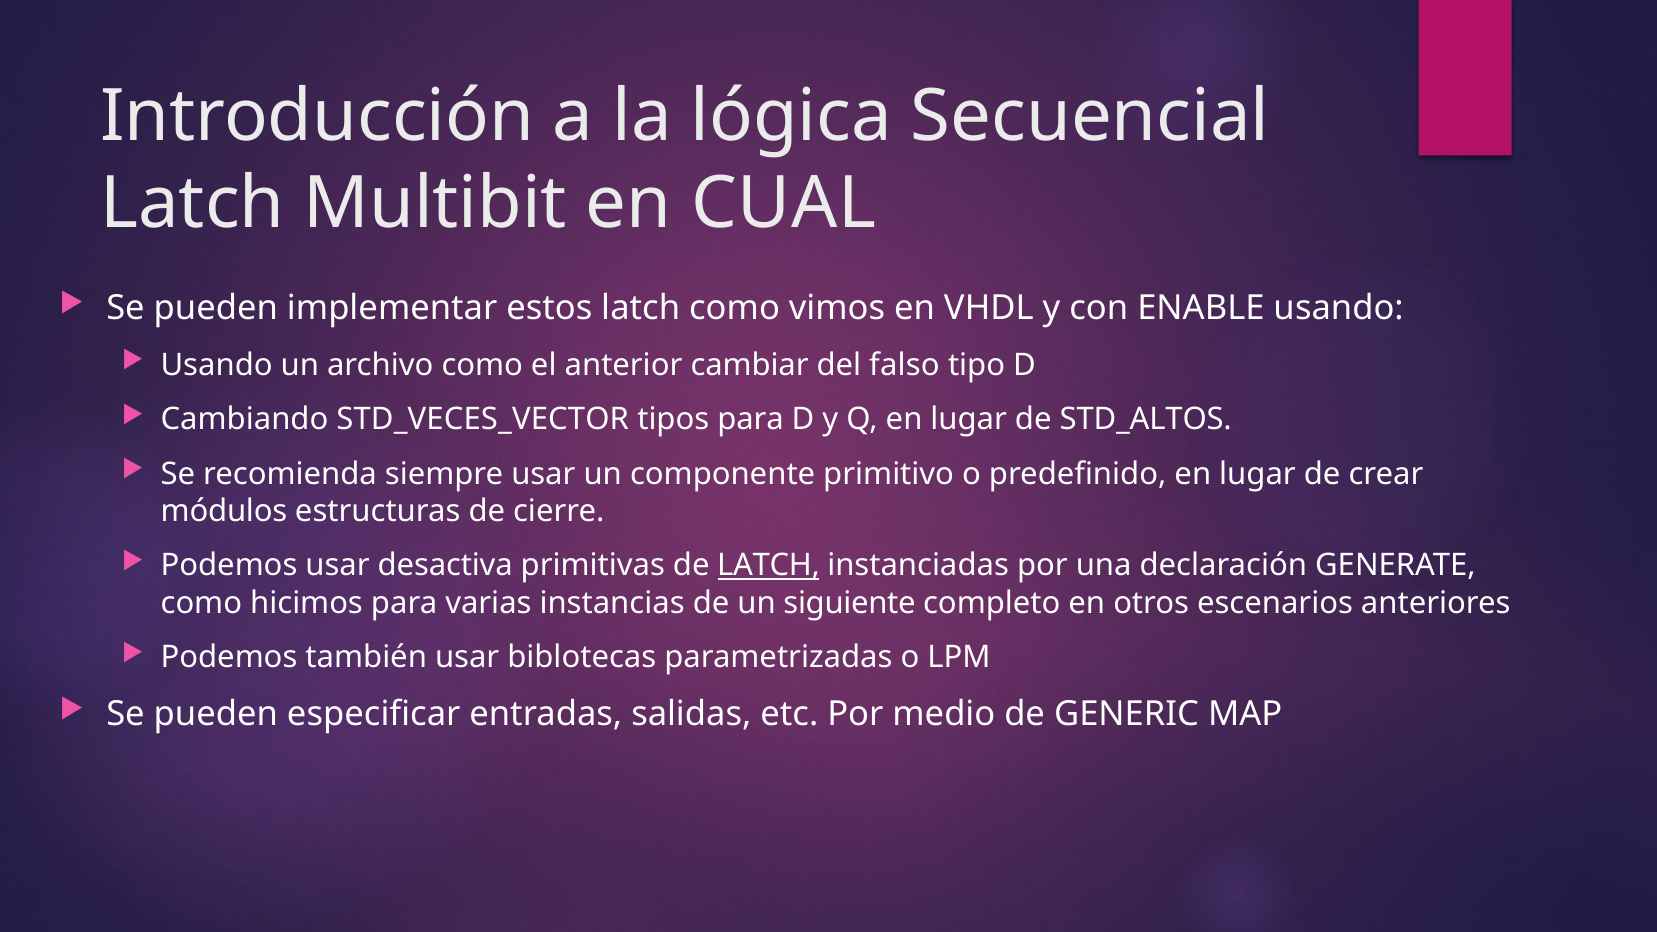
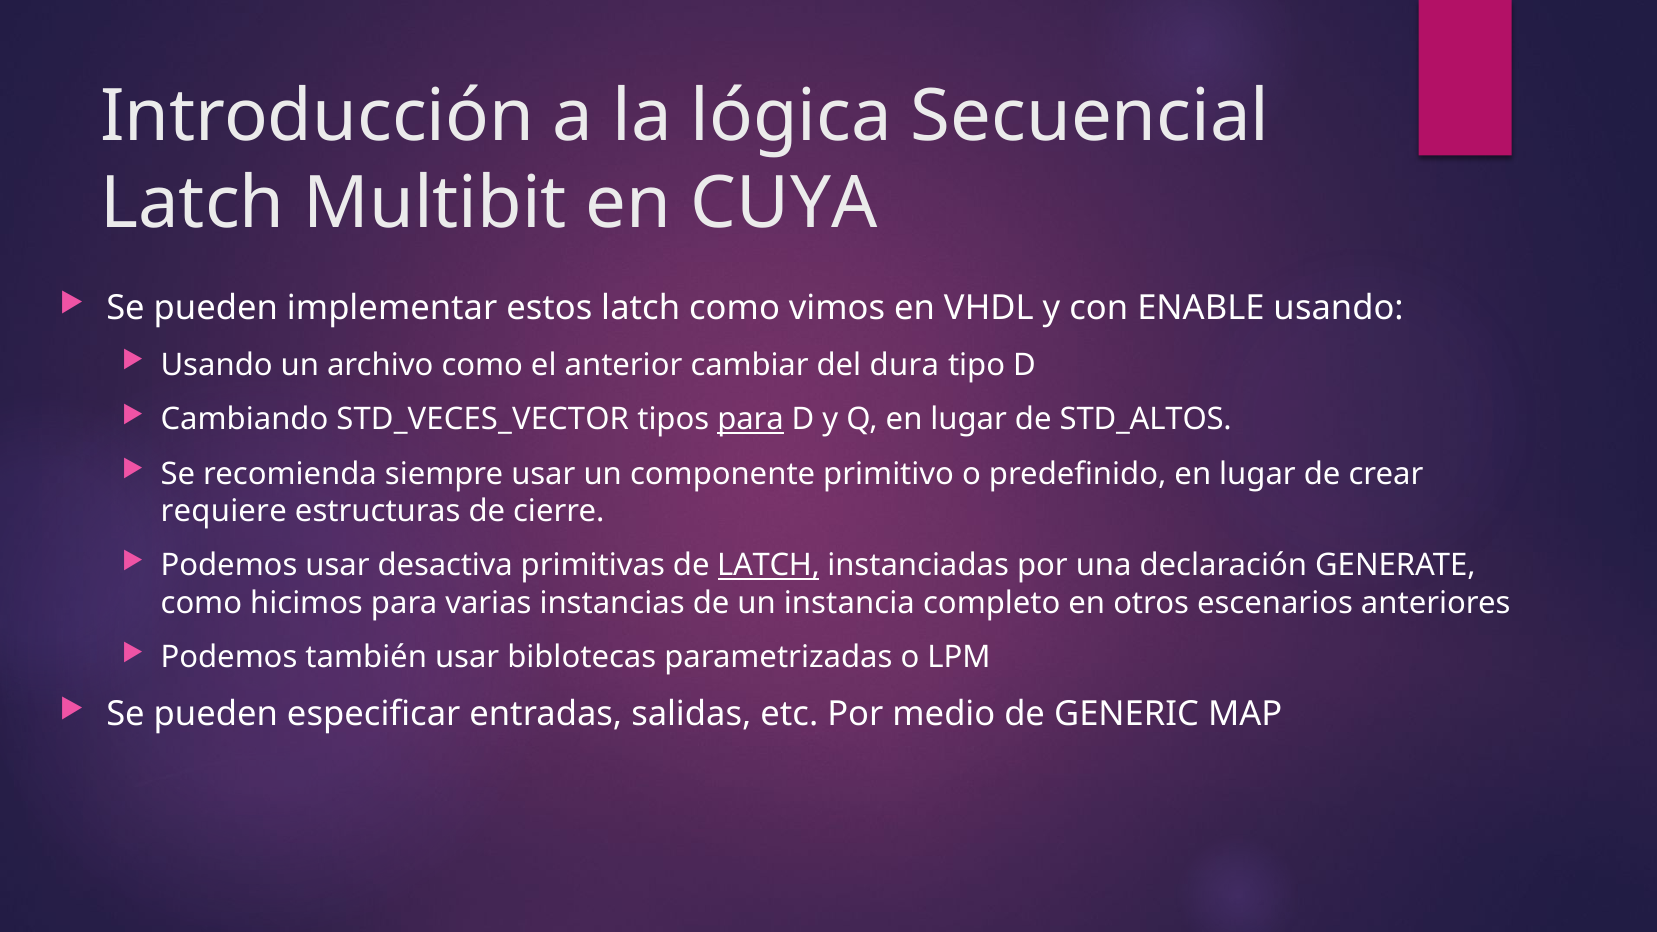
CUAL: CUAL -> CUYA (784, 203)
falso: falso -> dura (904, 365)
para underline: none -> present (751, 419)
módulos: módulos -> requiere (224, 511)
siguiente: siguiente -> instancia (849, 603)
